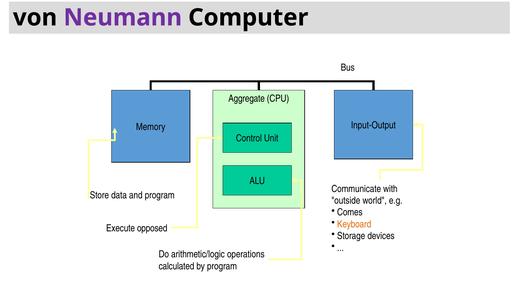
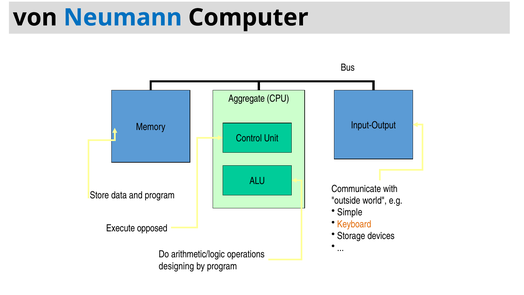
Neumann colour: purple -> blue (123, 18)
Comes: Comes -> Simple (350, 212)
calculated: calculated -> designing (176, 266)
